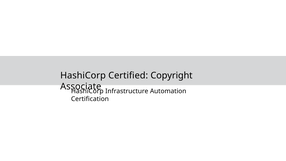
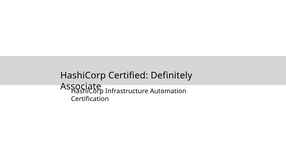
Copyright: Copyright -> Definitely (171, 76)
